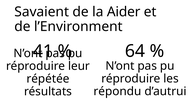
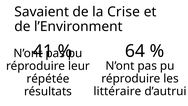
Aider: Aider -> Crise (124, 12)
répondu: répondu -> littéraire (117, 91)
